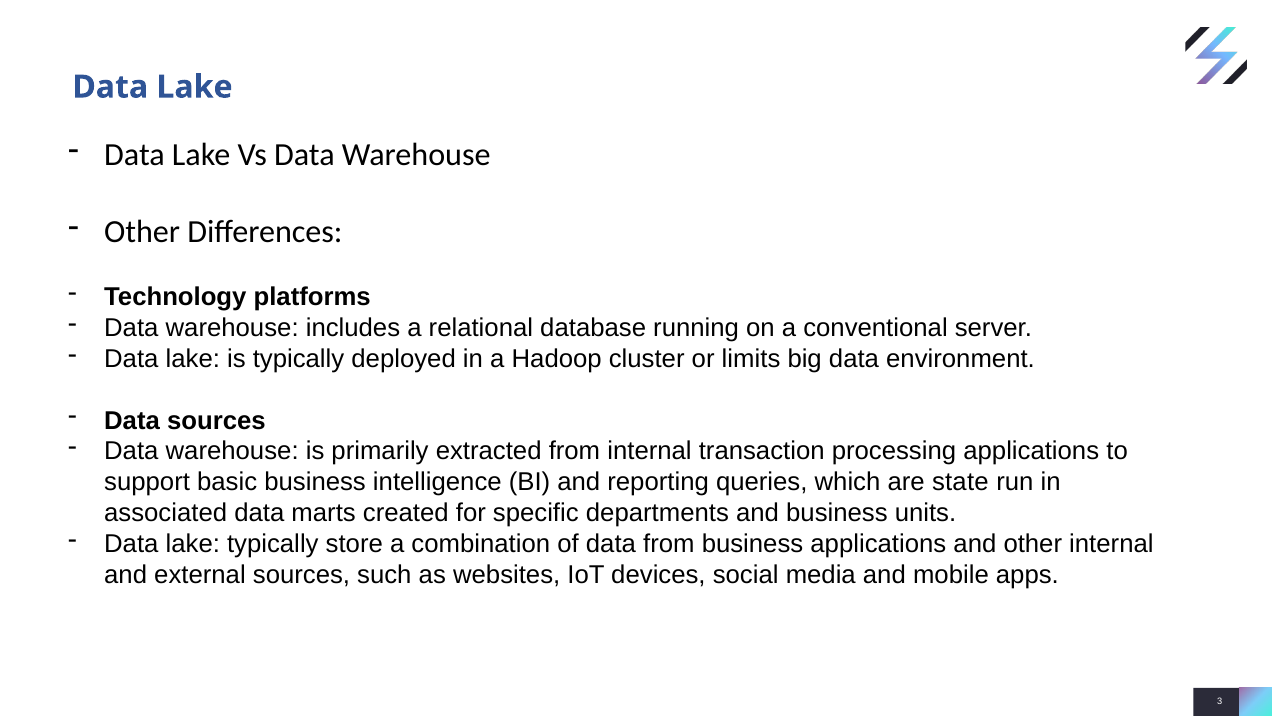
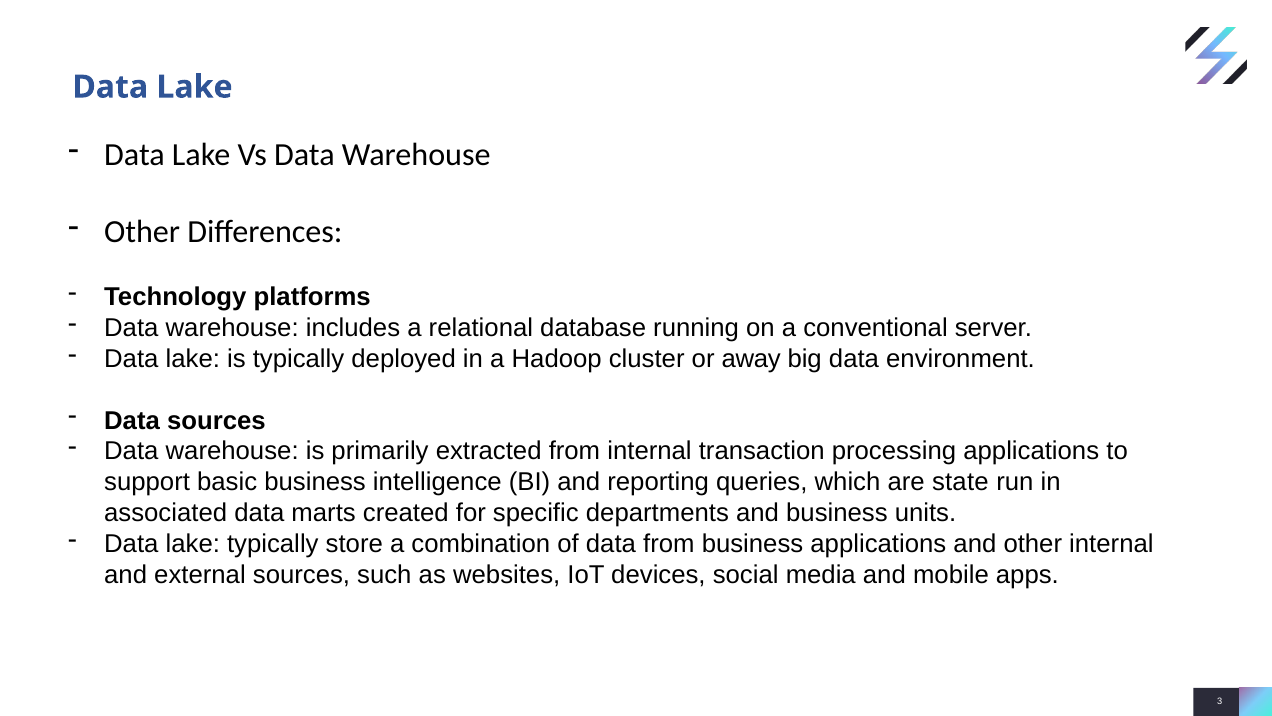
limits: limits -> away (751, 359)
